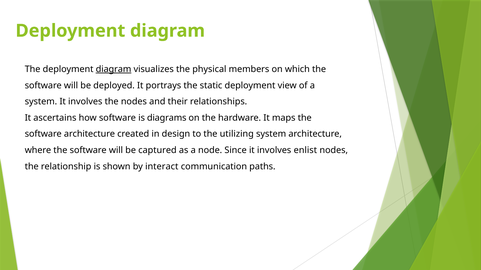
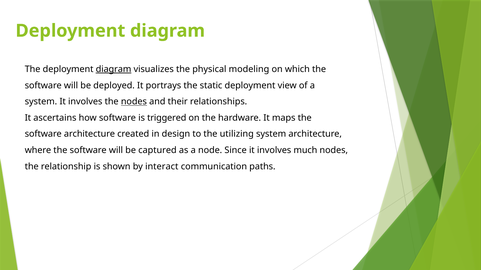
members: members -> modeling (249, 69)
nodes underline: none -> present (134, 102)
diagrams: diagrams -> triggered (167, 118)
enlist: enlist -> much (305, 150)
